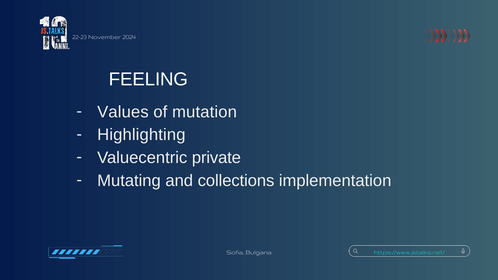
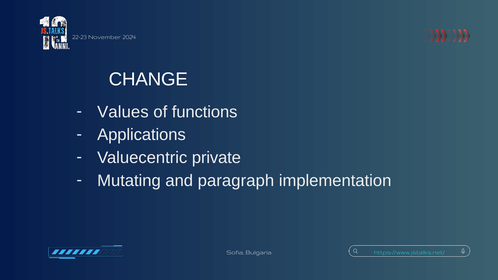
FEELING: FEELING -> CHANGE (148, 79)
mutation: mutation -> functions (205, 112)
Highlighting: Highlighting -> Applications (141, 135)
collections: collections -> paragraph (236, 181)
